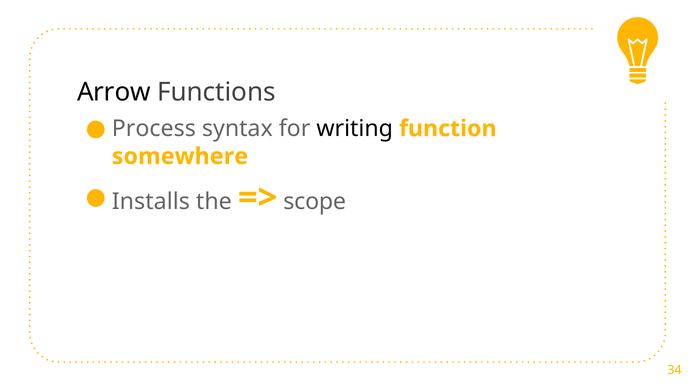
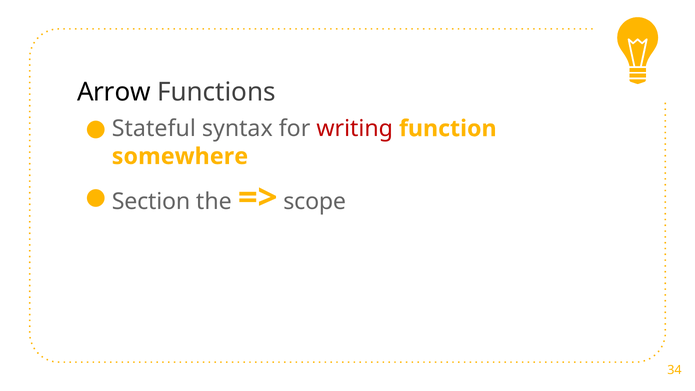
Process: Process -> Stateful (154, 129)
writing colour: black -> red (355, 129)
Installs: Installs -> Section (151, 202)
